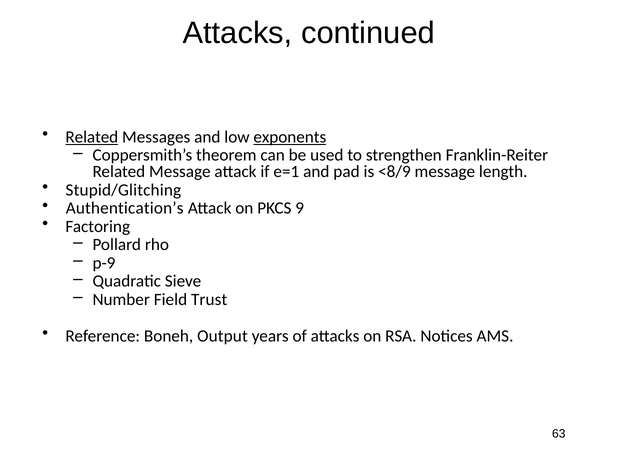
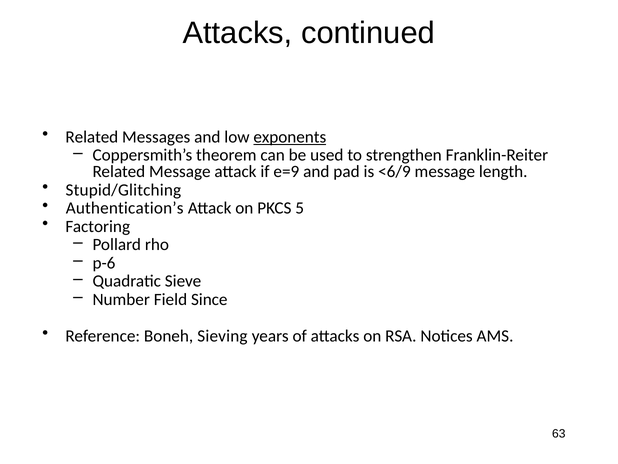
Related underline: present -> none (92, 137)
e=1: e=1 -> e=9 (286, 172)
<8/9: <8/9 -> <6/9 (394, 172)
9: 9 -> 5 (300, 208)
p-9: p-9 -> p-6 (104, 263)
Trust: Trust -> Since (209, 299)
Output: Output -> Sieving (222, 336)
